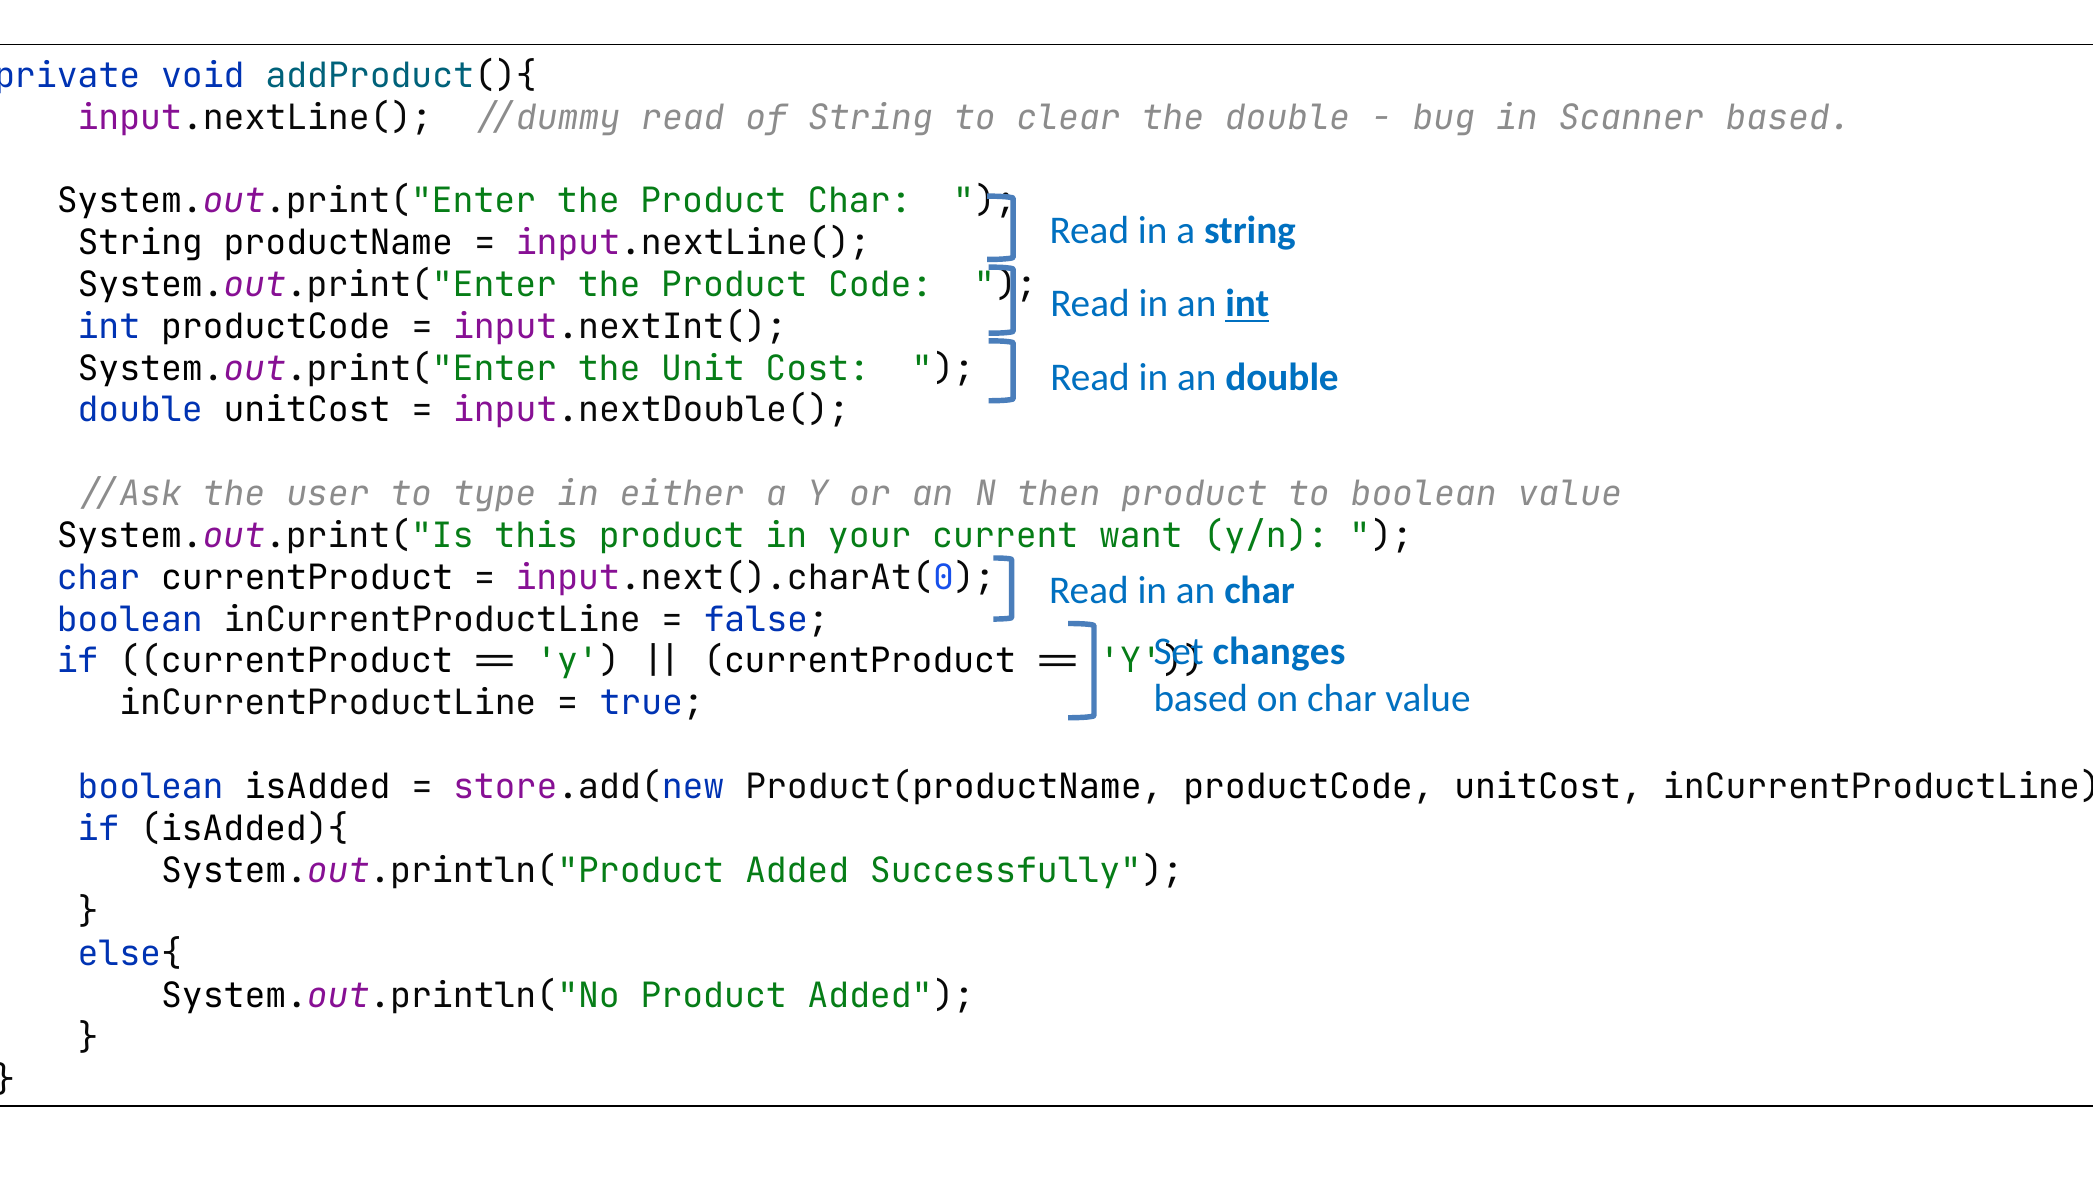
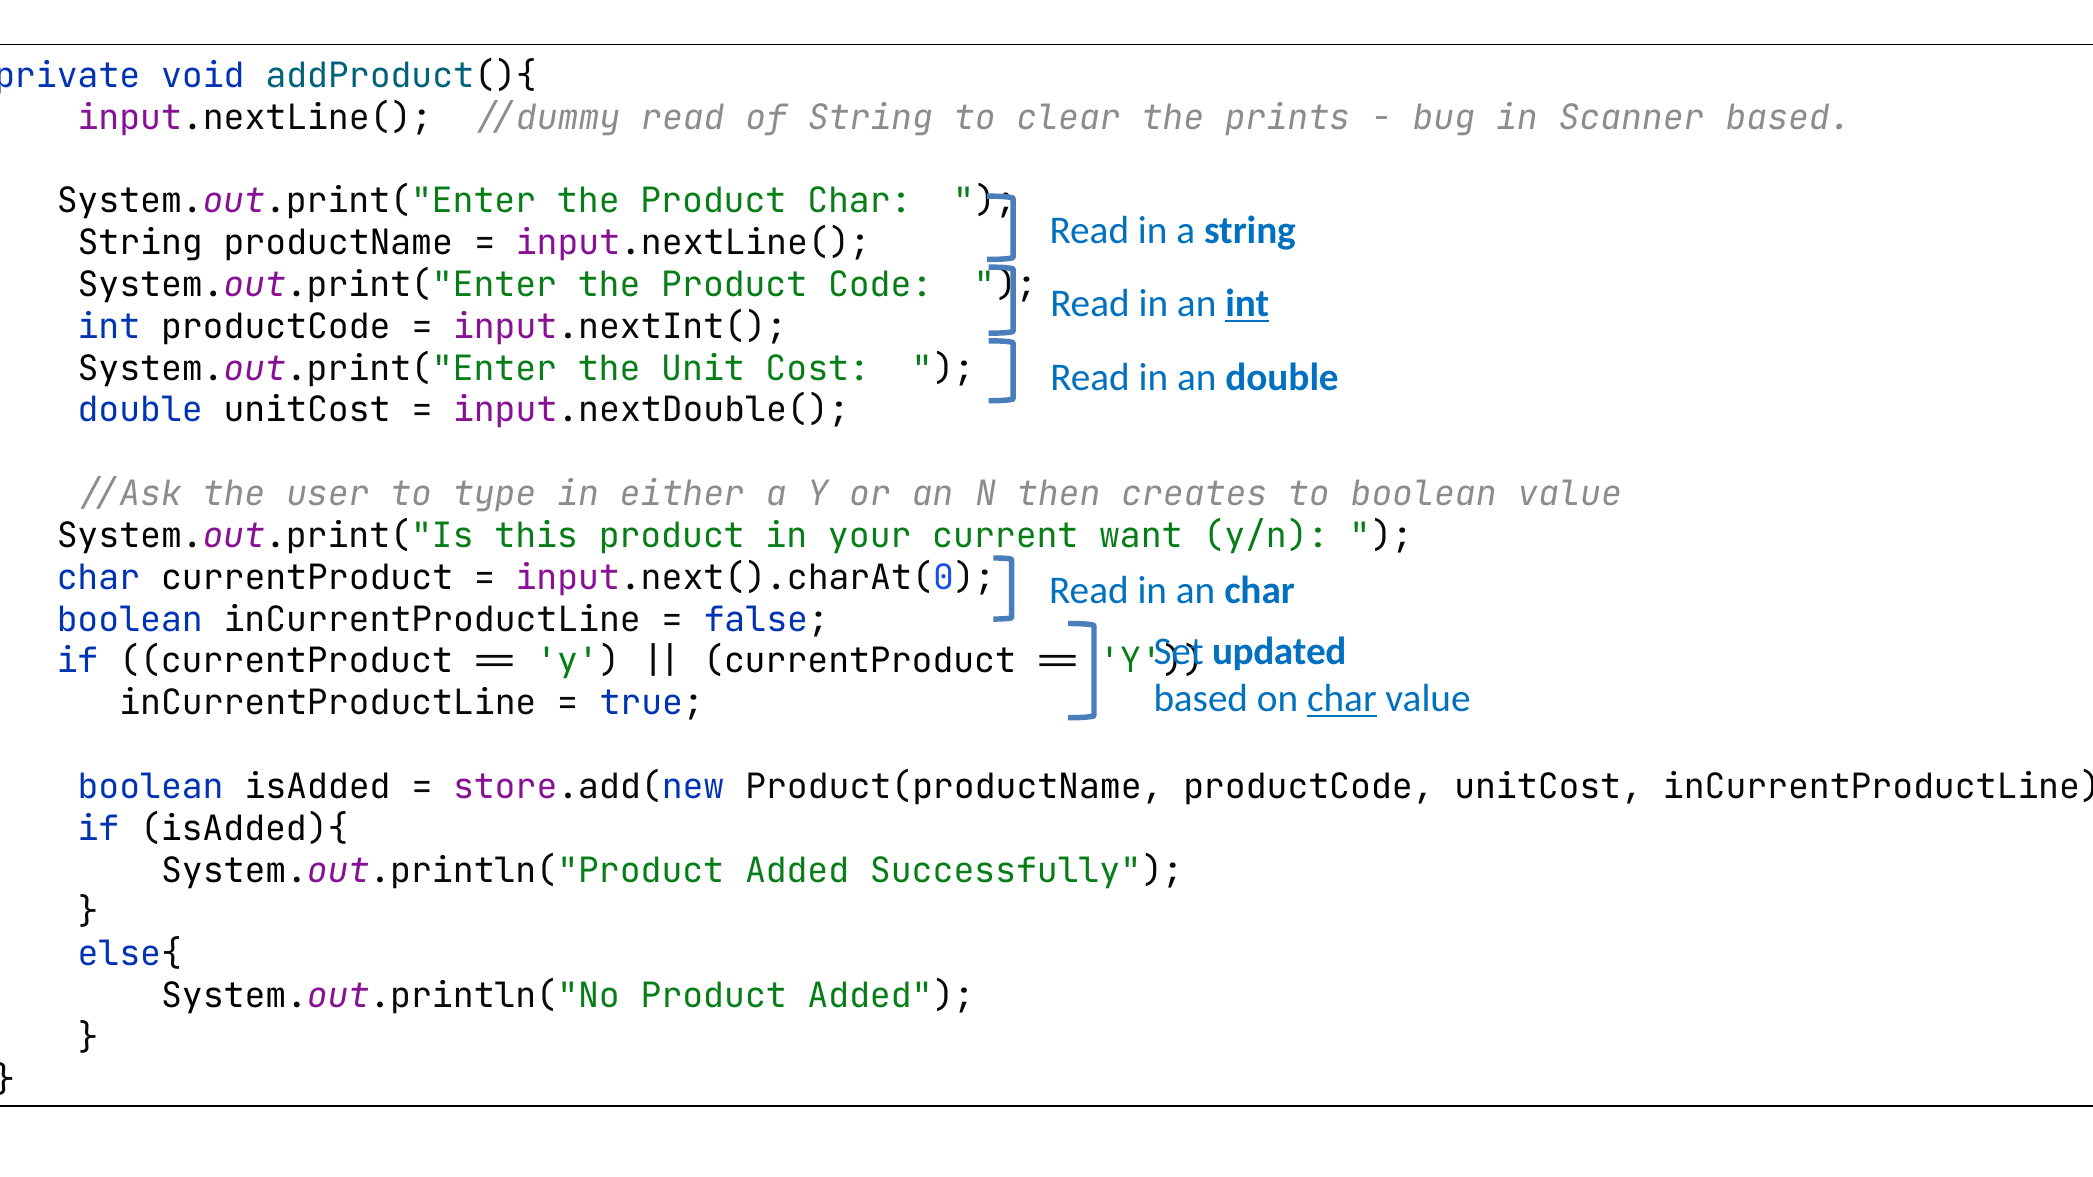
the double: double -> prints (1287, 118)
then product: product -> creates (1194, 494)
changes: changes -> updated (1279, 652)
char underline: none -> present (1342, 699)
